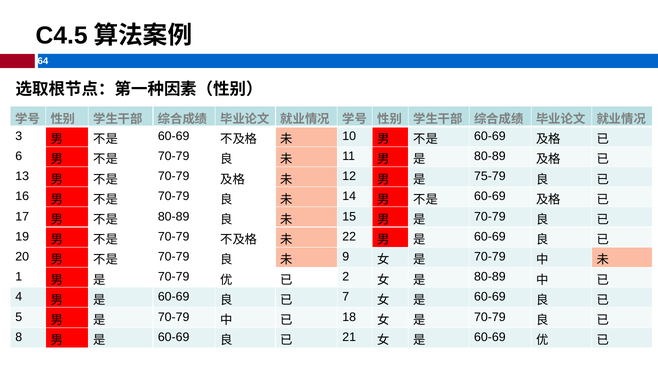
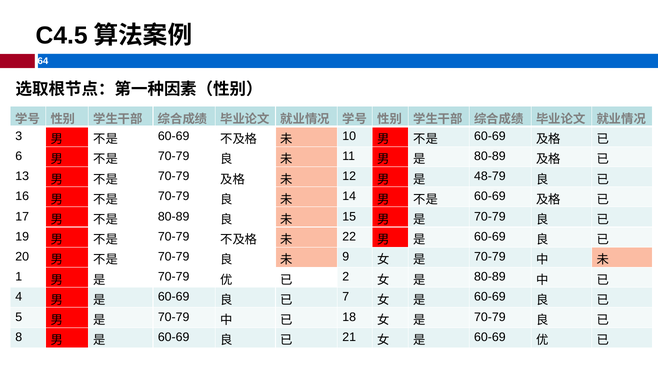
75-79: 75-79 -> 48-79 (490, 176)
